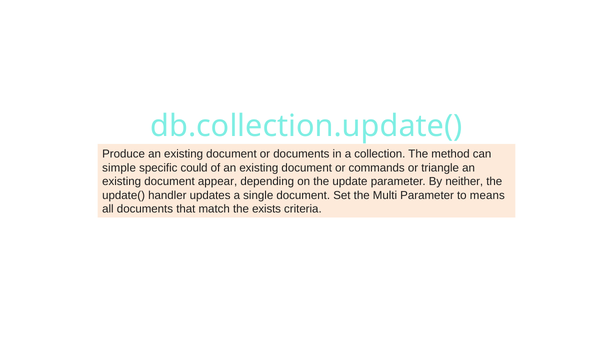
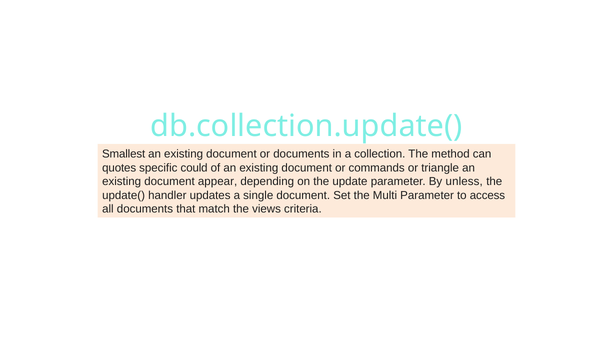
Produce: Produce -> Smallest (124, 154)
simple: simple -> quotes (119, 168)
neither: neither -> unless (464, 181)
means: means -> access (487, 195)
exists: exists -> views (267, 209)
